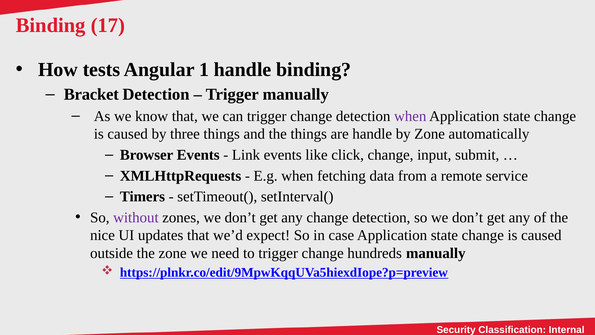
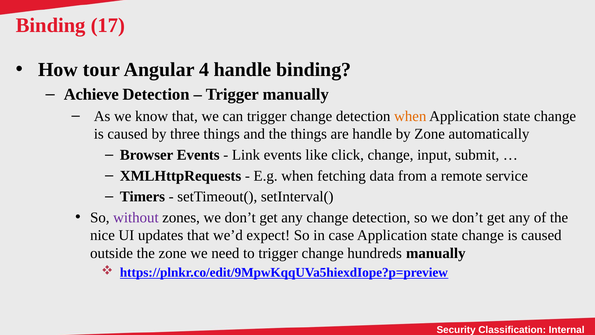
tests: tests -> tour (101, 70)
1: 1 -> 4 (204, 70)
Bracket: Bracket -> Achieve (91, 94)
when colour: purple -> orange (410, 116)
